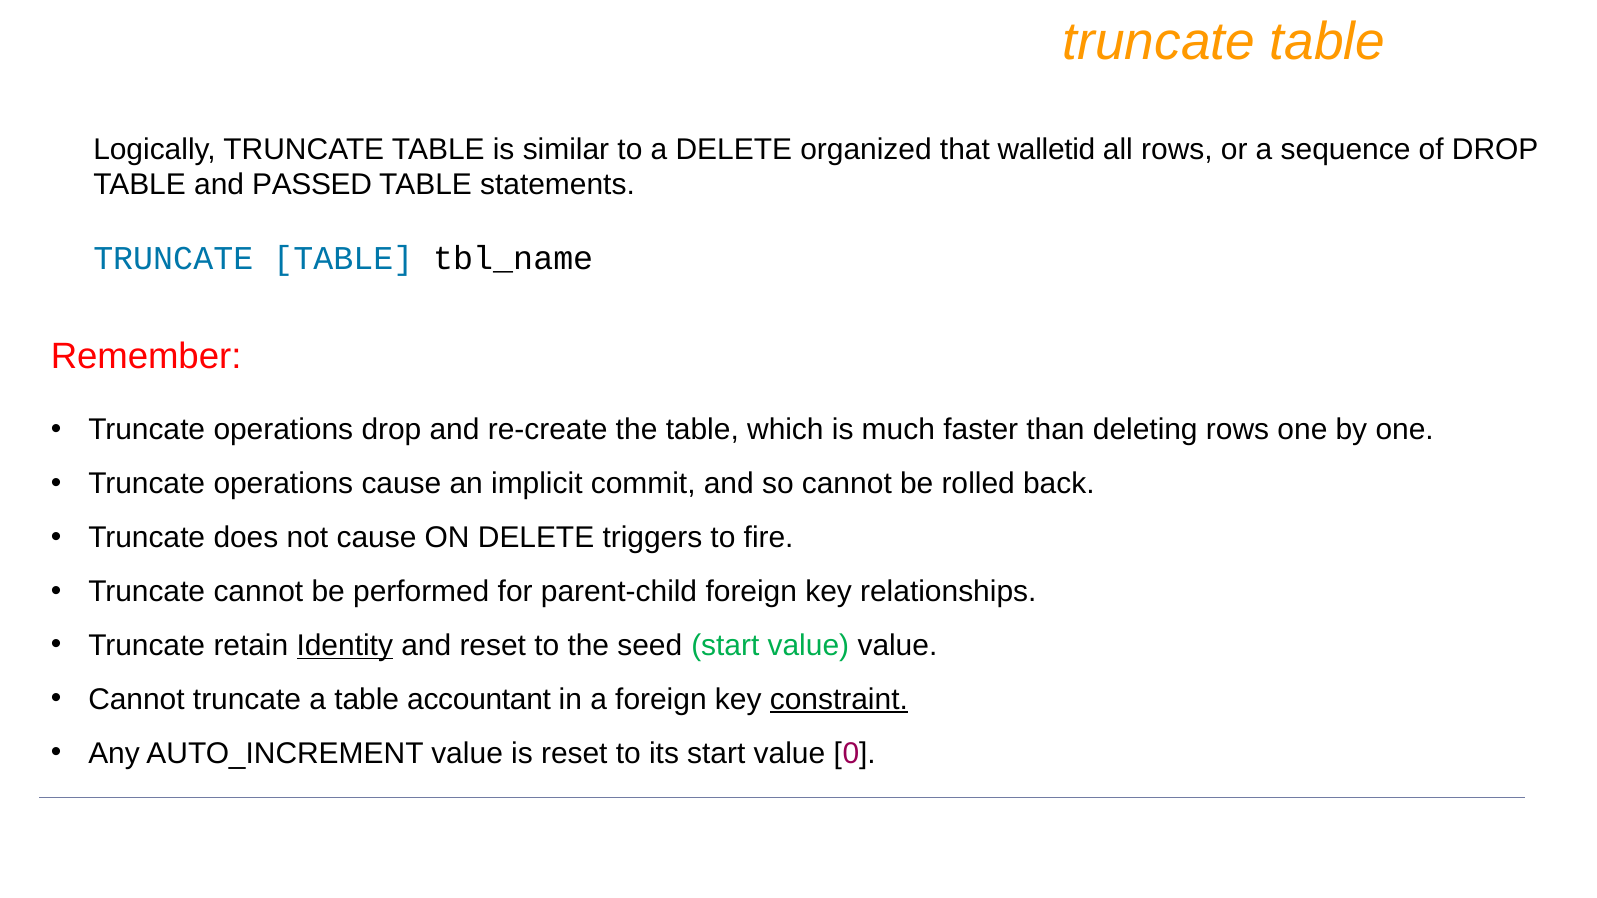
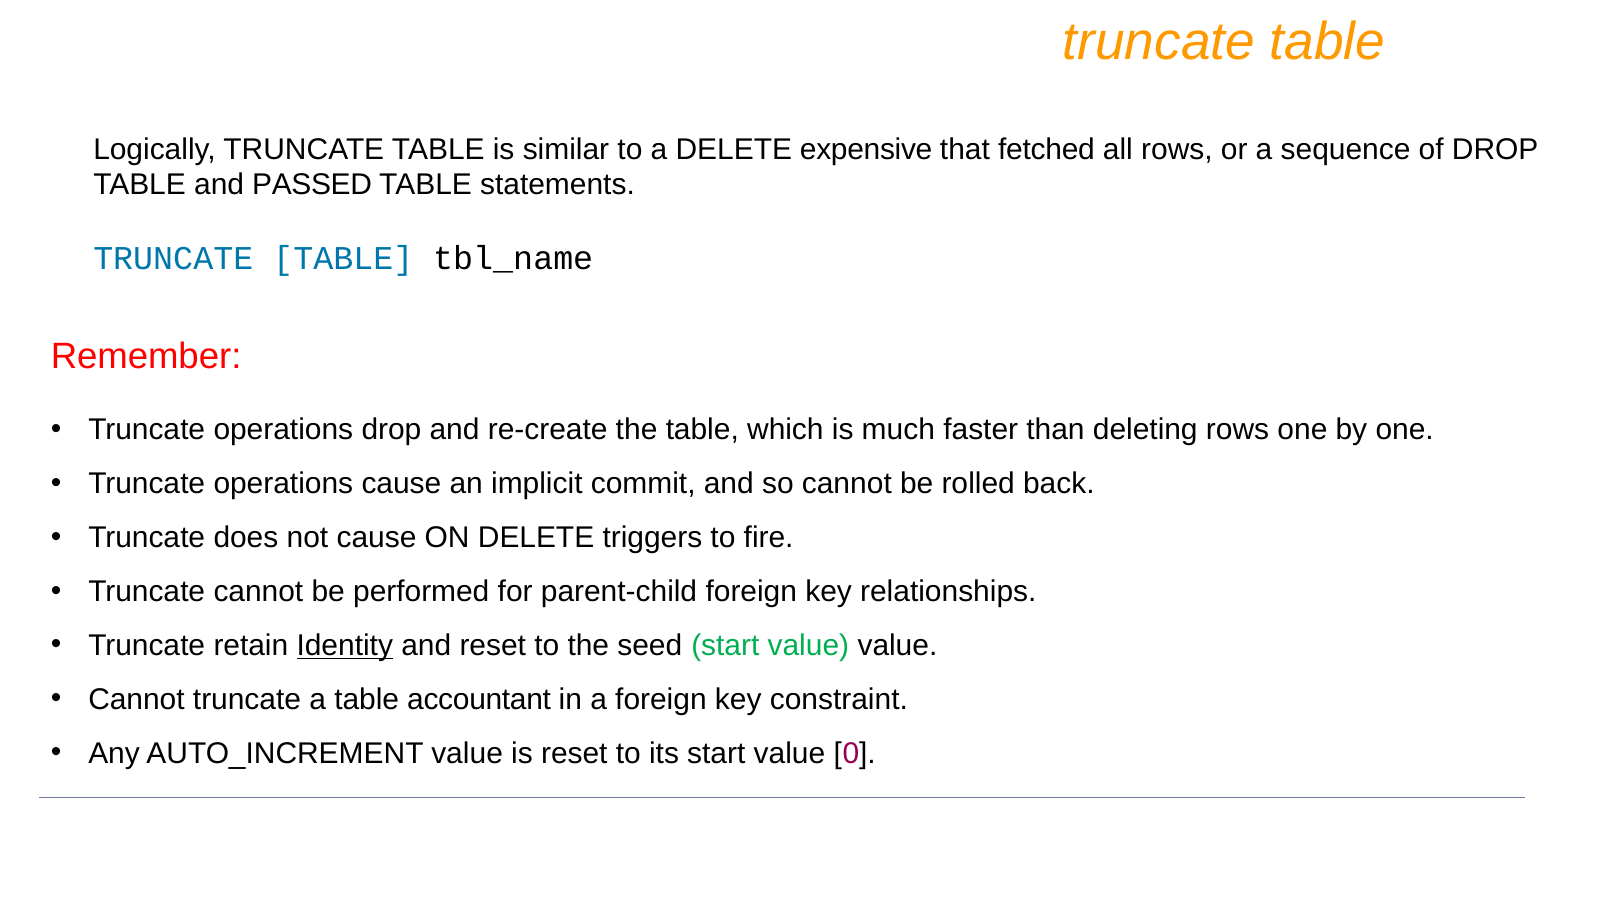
organized: organized -> expensive (866, 149)
walletid: walletid -> fetched (1046, 149)
constraint underline: present -> none (839, 700)
